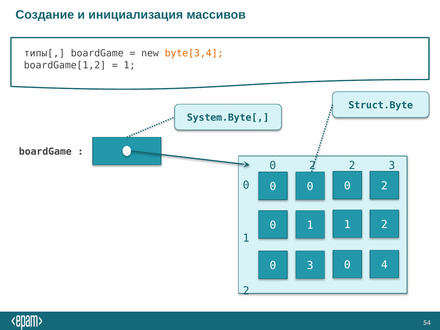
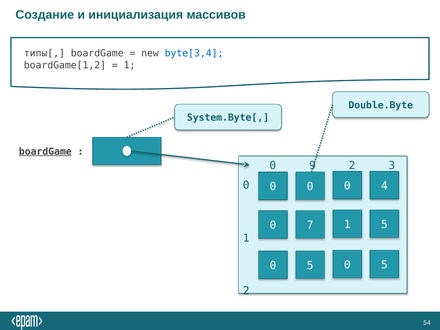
byte[3,4 colour: orange -> blue (194, 53)
Struct.Byte: Struct.Byte -> Double.Byte (381, 105)
boardGame underline: none -> present (45, 152)
2: 2 -> 9 (312, 165)
2: 2 -> 4 (384, 186)
1: 1 -> 7 (310, 225)
2: 2 -> 5 (384, 225)
3: 3 -> 5 (310, 265)
4: 4 -> 5 (384, 265)
